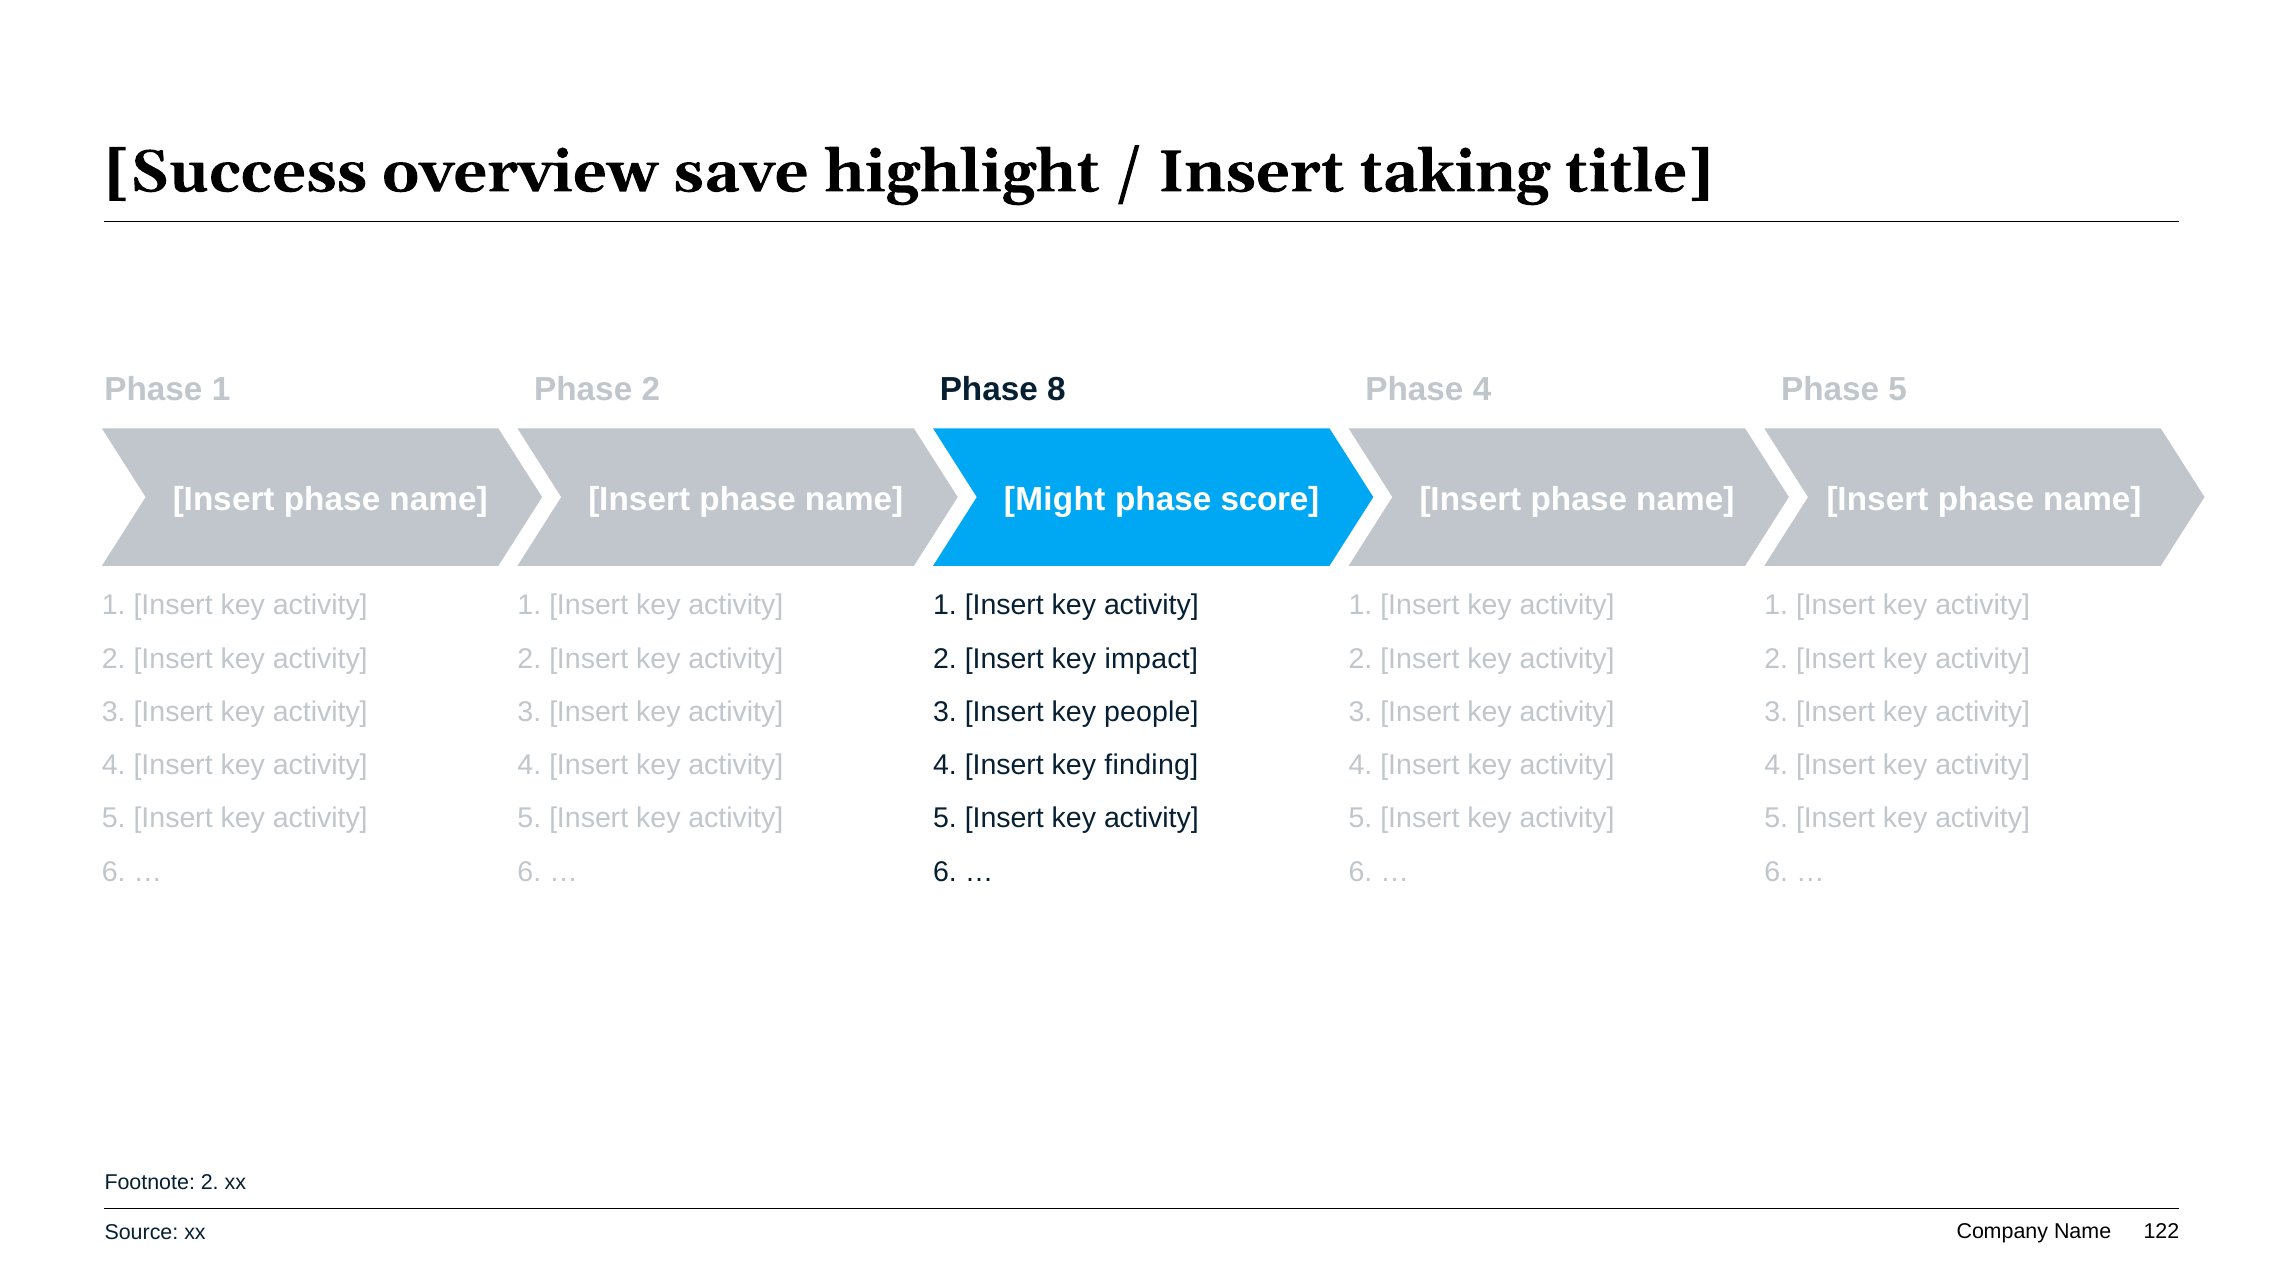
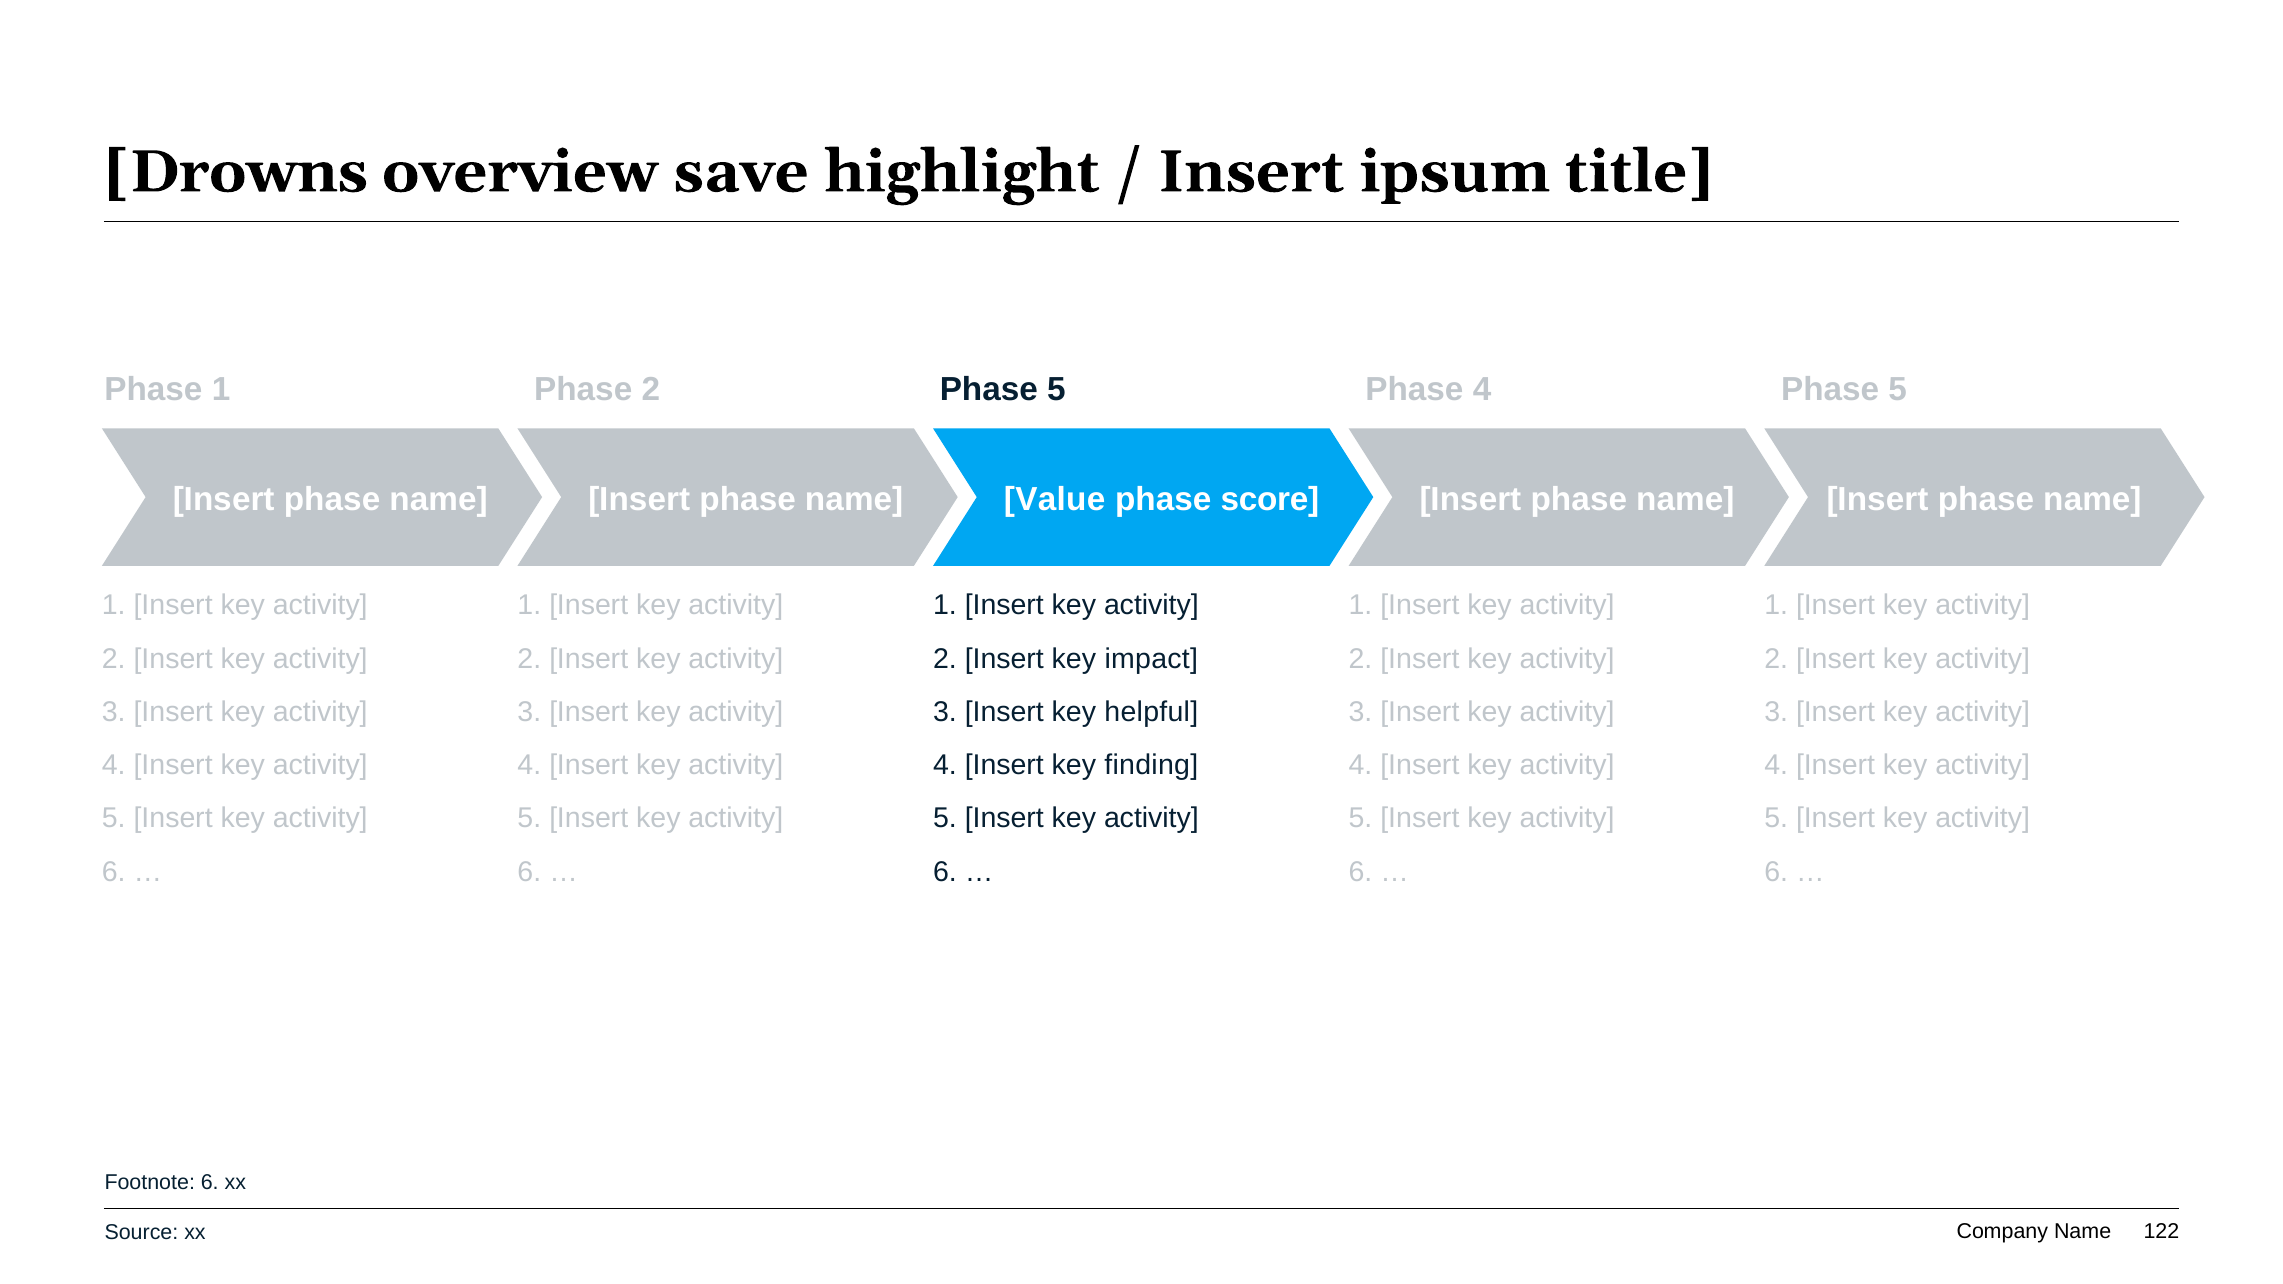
Success: Success -> Drowns (236, 172)
taking: taking -> ipsum (1455, 172)
8: 8 -> 5 (1056, 389)
Might: Might -> Value (1055, 500)
people: people -> helpful (1151, 712)
Footnote 2: 2 -> 6 (210, 1183)
